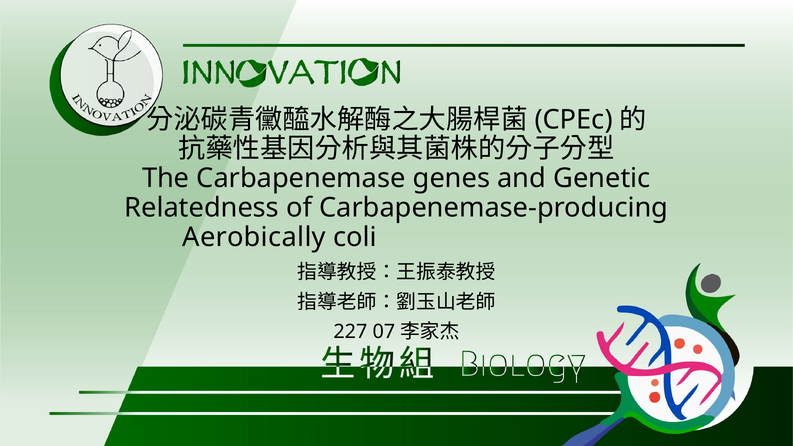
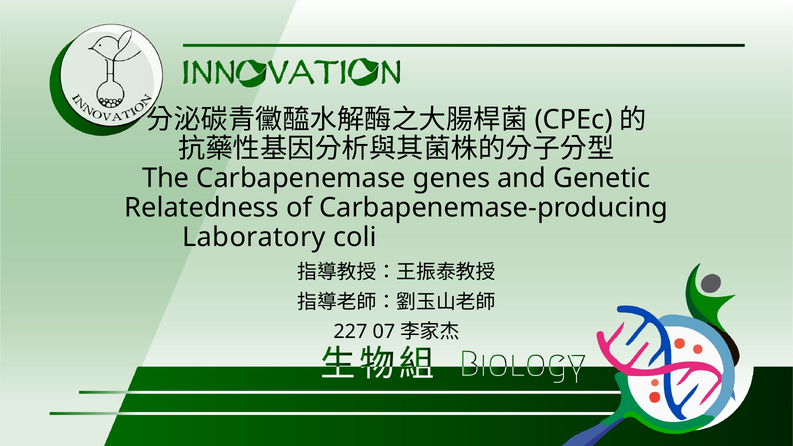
Aerobically: Aerobically -> Laboratory (254, 237)
